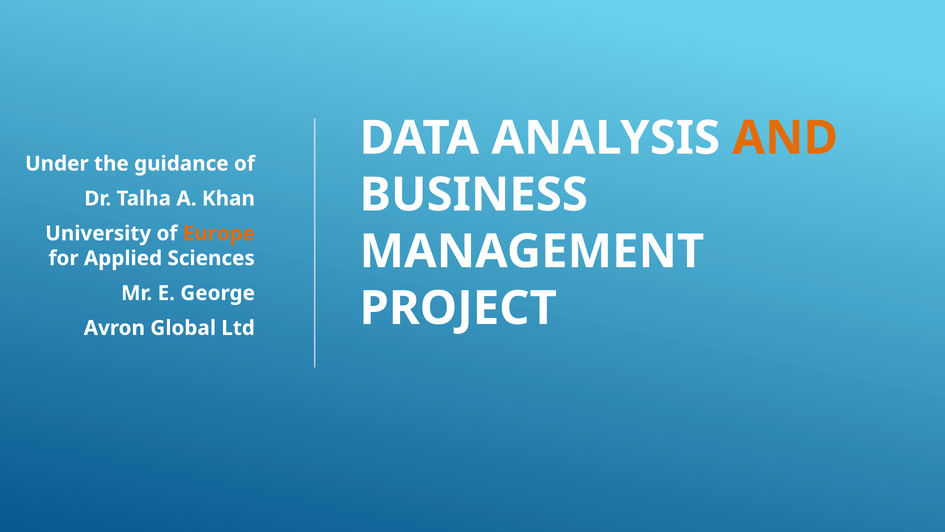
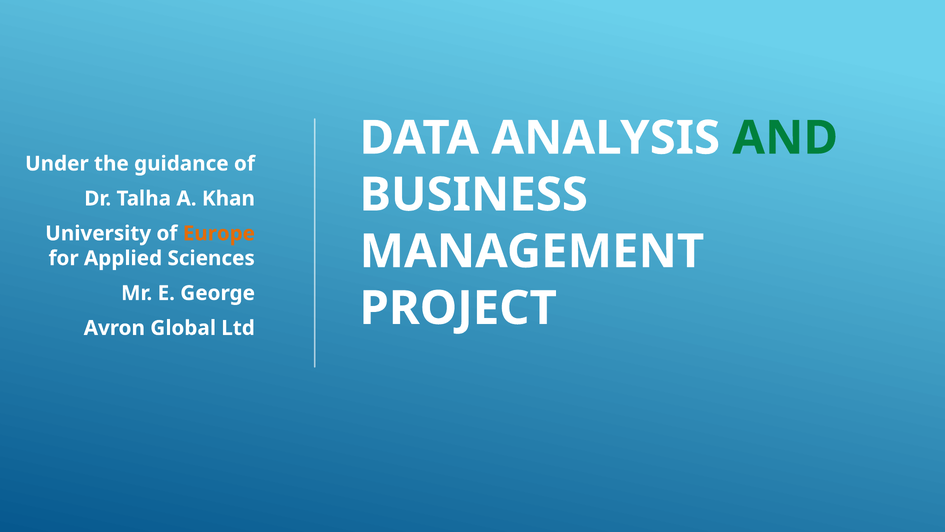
AND colour: orange -> green (785, 138)
